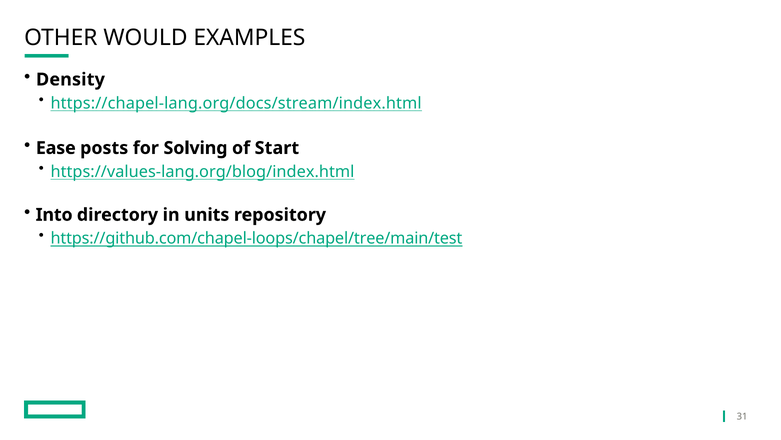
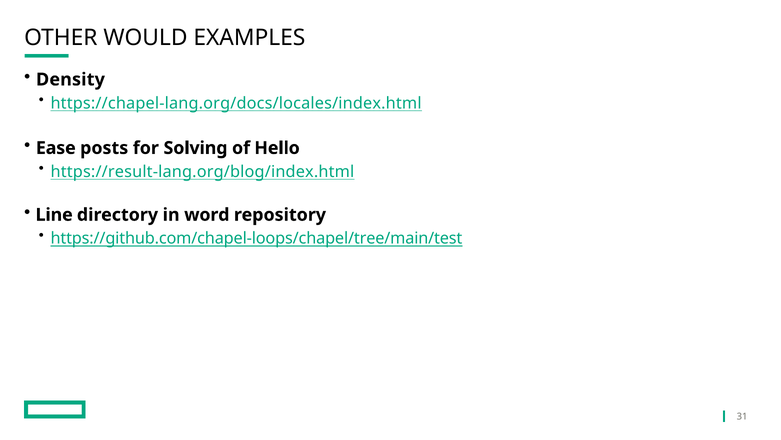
https://chapel-lang.org/docs/stream/index.html: https://chapel-lang.org/docs/stream/index.html -> https://chapel-lang.org/docs/locales/index.html (236, 103)
Start: Start -> Hello (277, 148)
https://values-lang.org/blog/index.html: https://values-lang.org/blog/index.html -> https://result-lang.org/blog/index.html (202, 172)
Into: Into -> Line (54, 215)
units: units -> word (207, 215)
